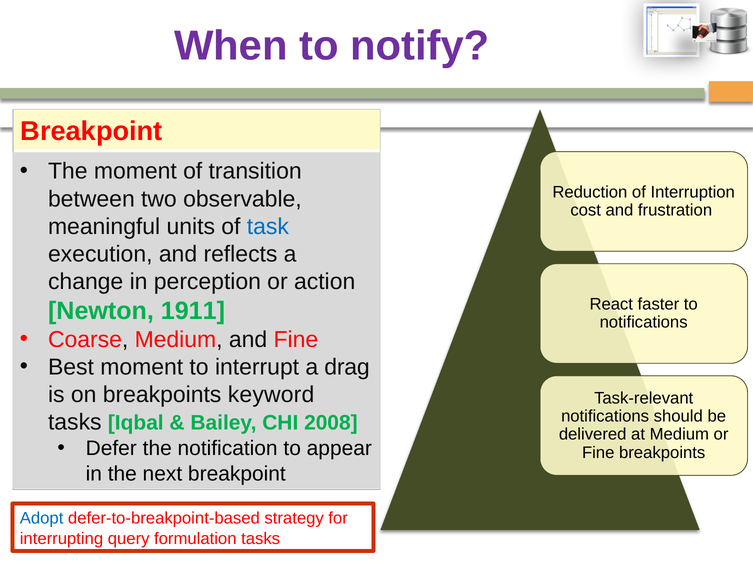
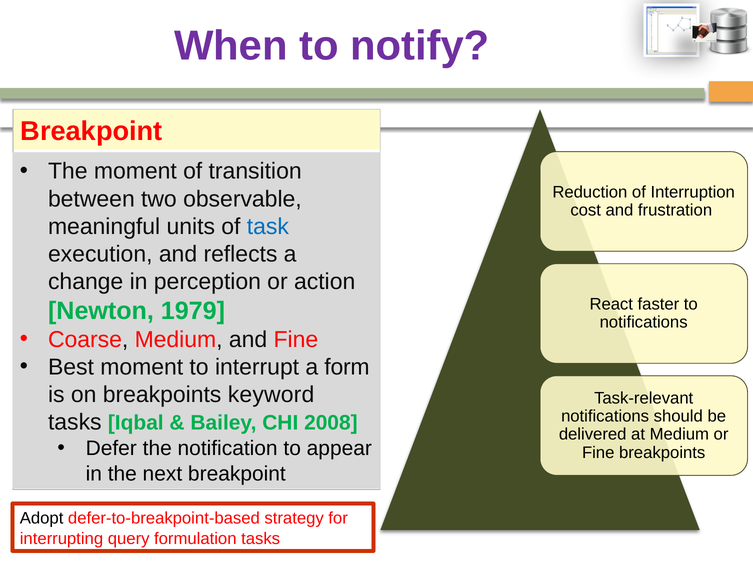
1911: 1911 -> 1979 (193, 311)
drag: drag -> form (347, 367)
Adopt colour: blue -> black (42, 518)
